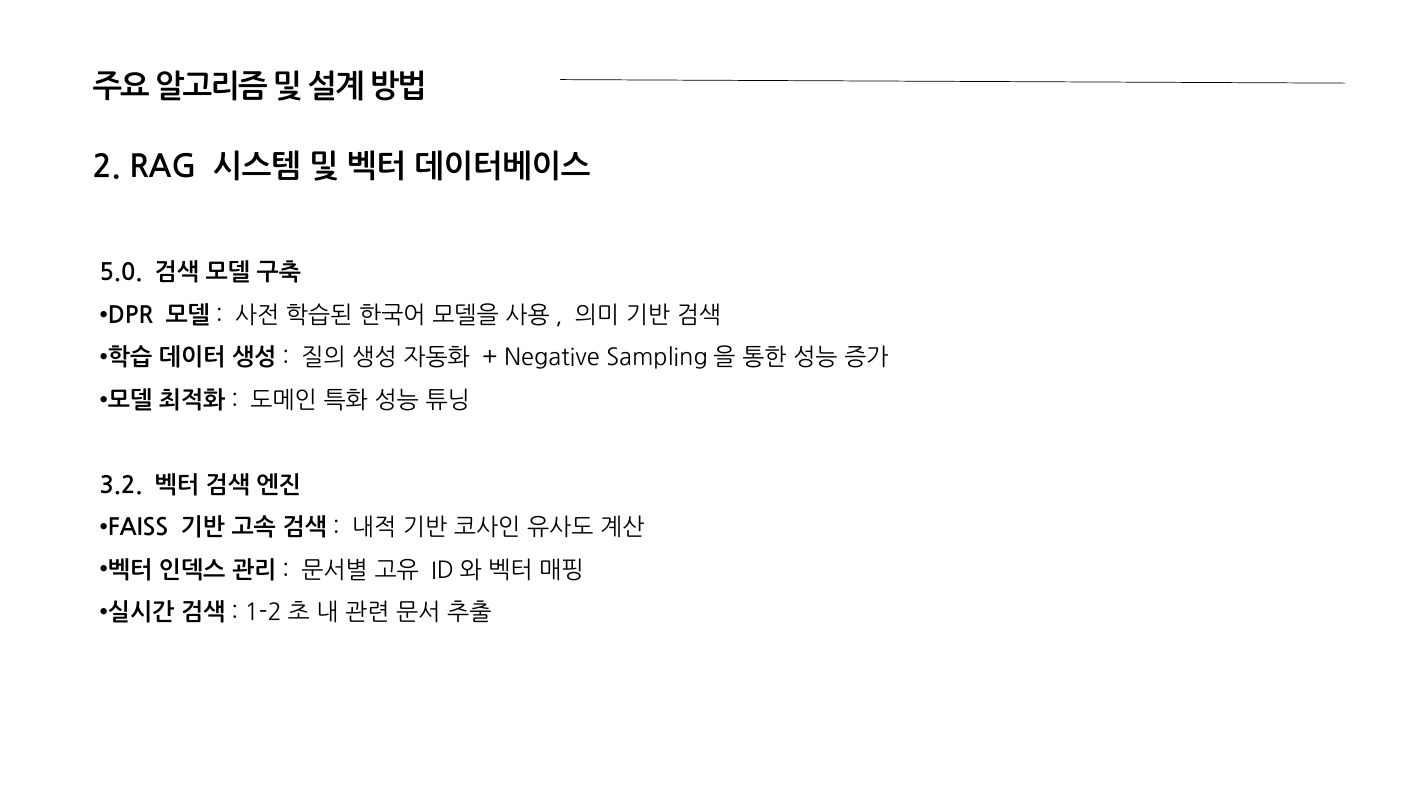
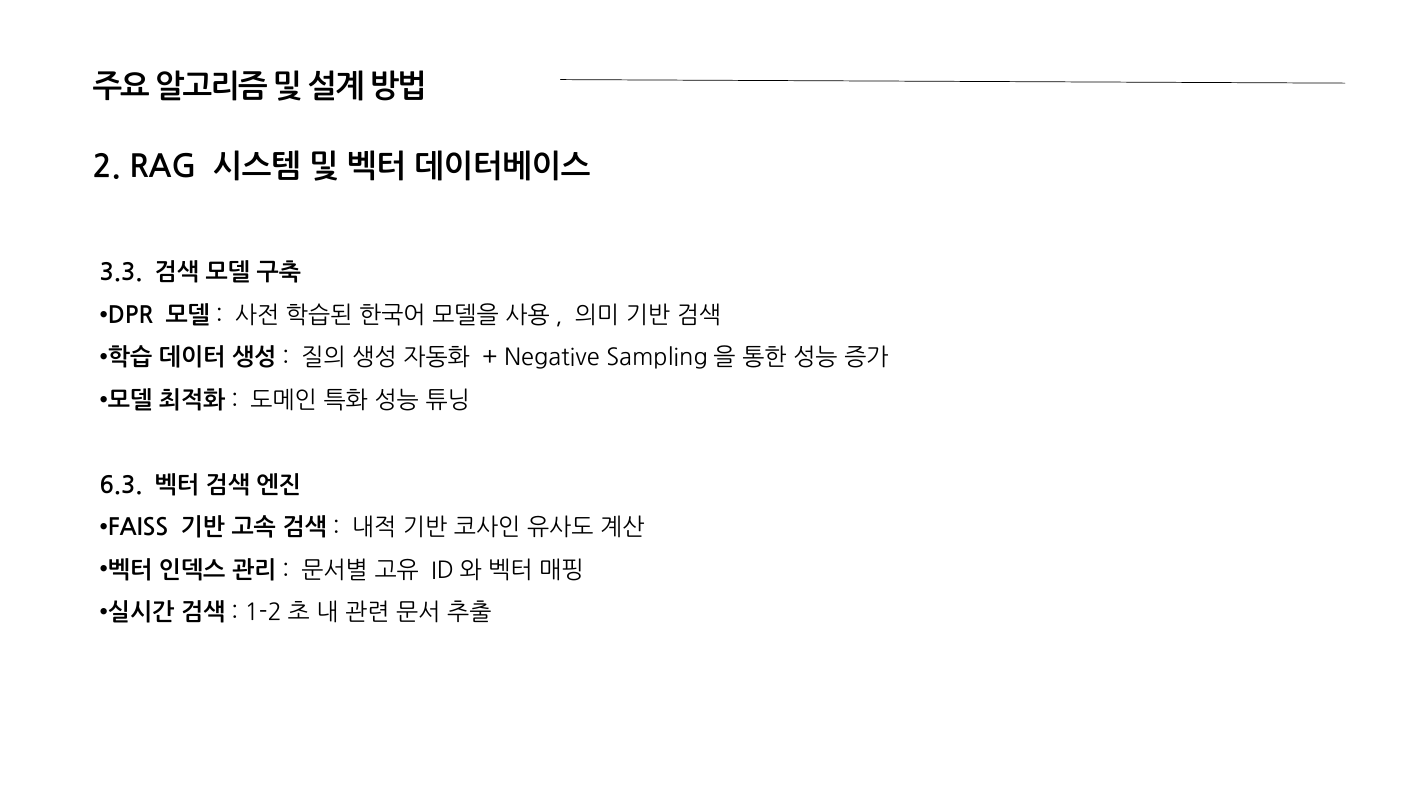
5.0: 5.0 -> 3.3 (121, 273)
3.2: 3.2 -> 6.3 (121, 486)
